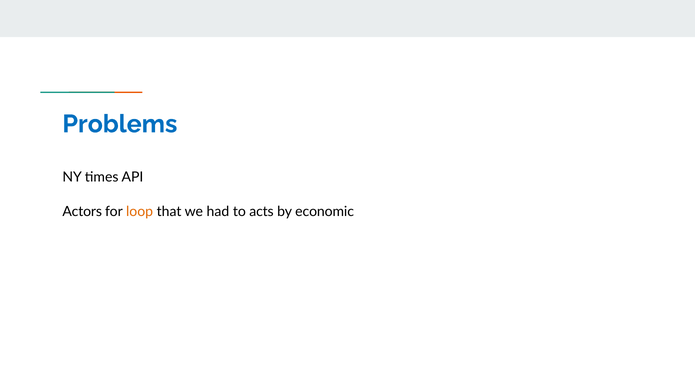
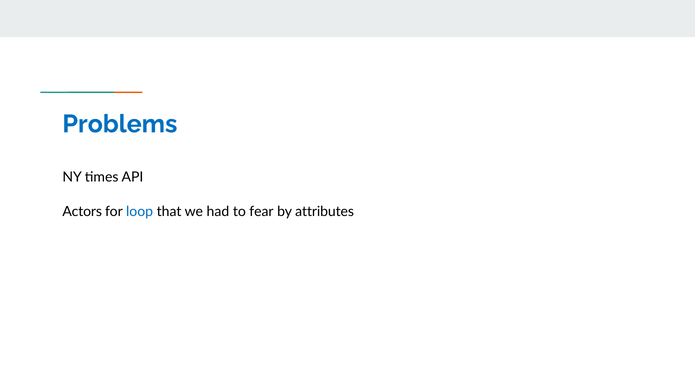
loop colour: orange -> blue (140, 212)
acts: acts -> fear (261, 212)
economic: economic -> attributes (325, 212)
